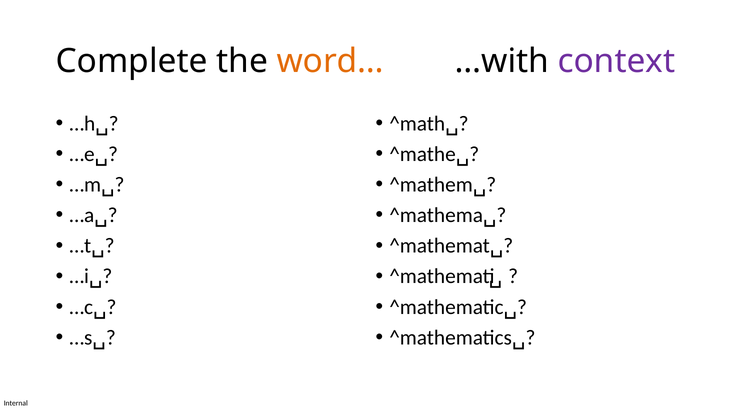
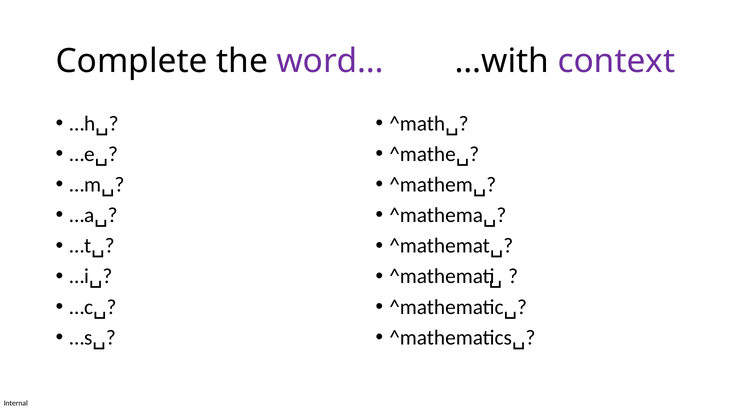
word… colour: orange -> purple (330, 61)
